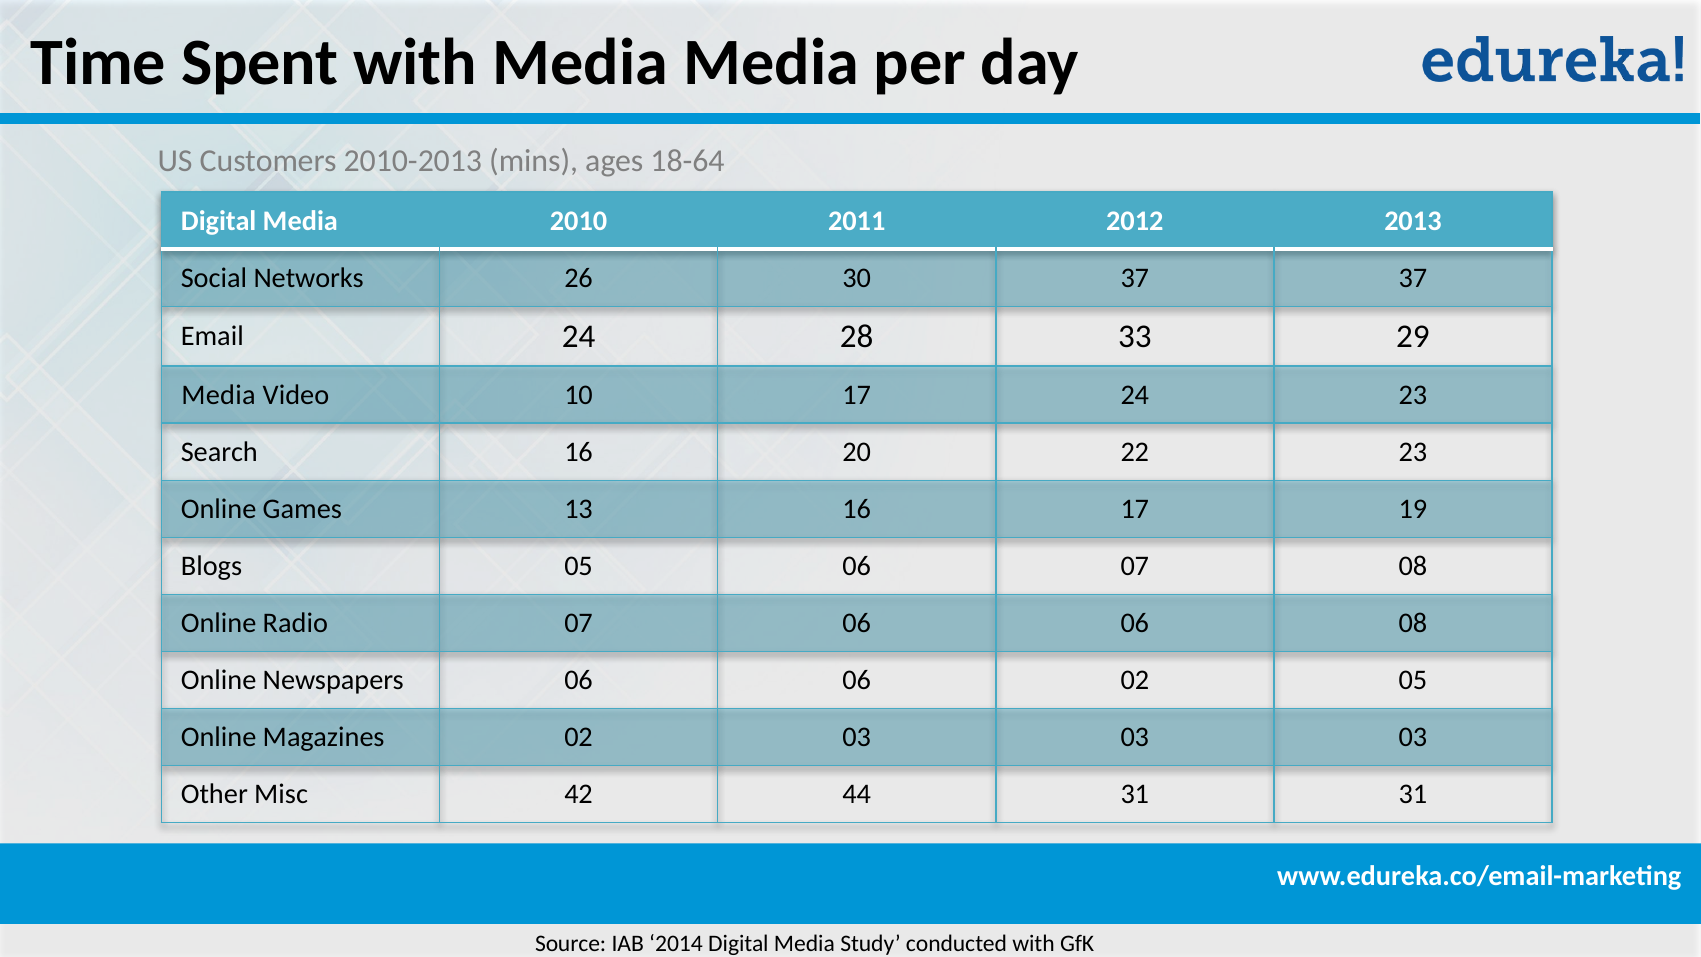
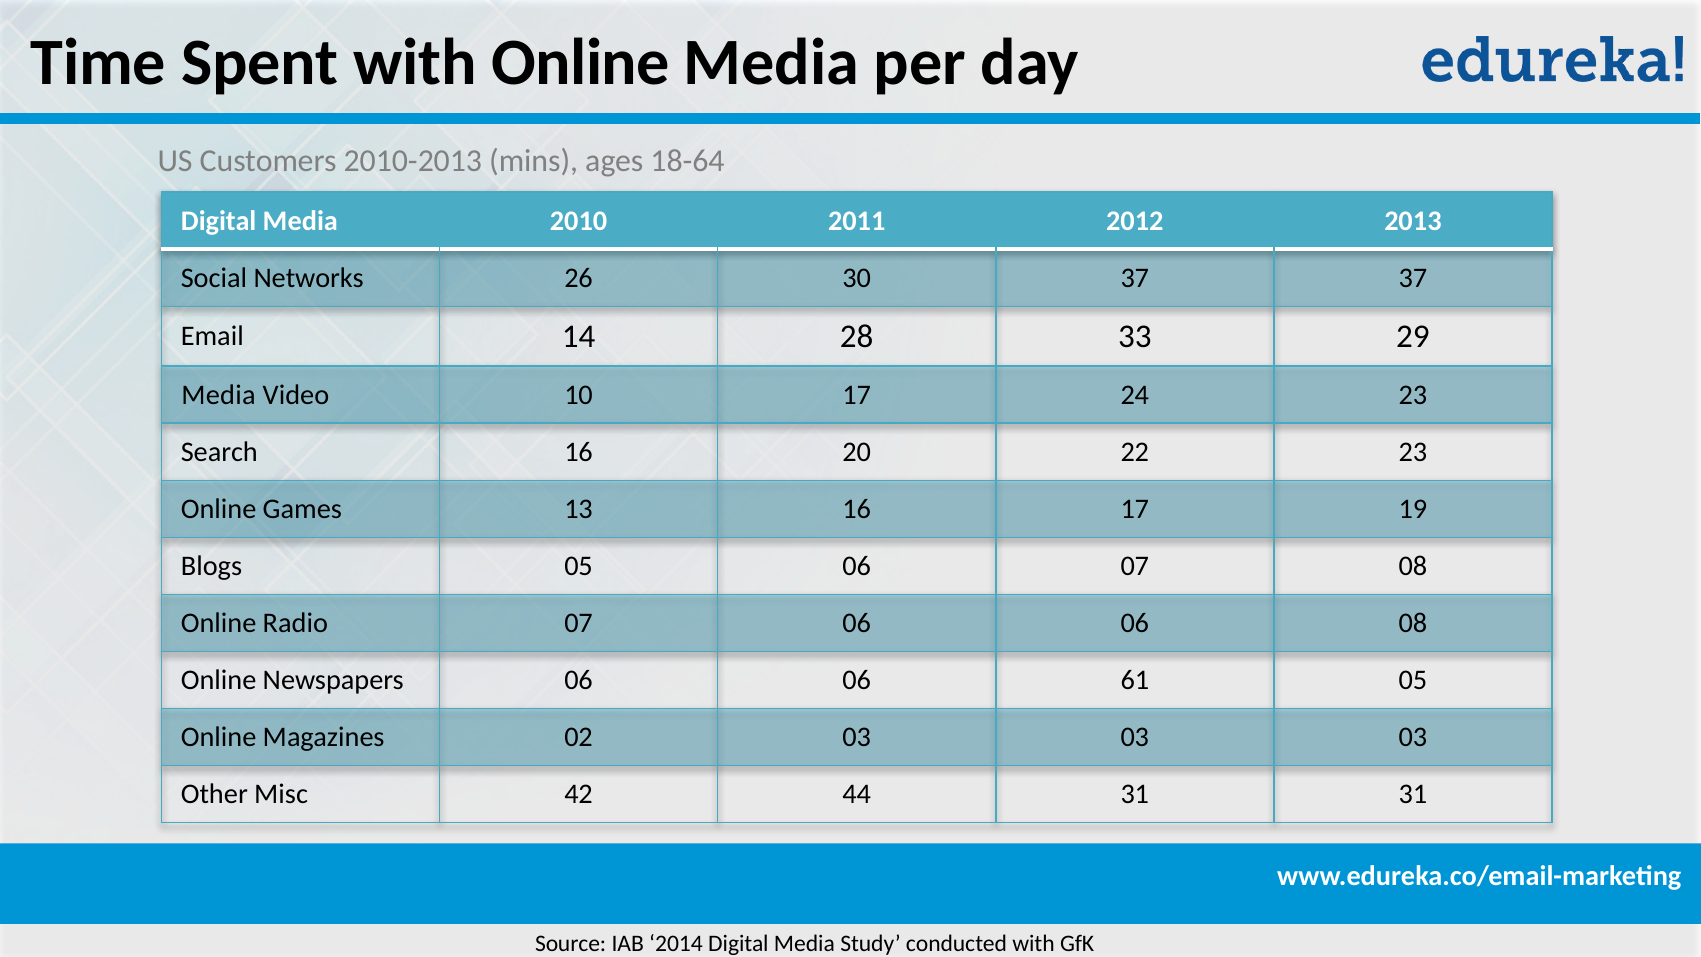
with Media: Media -> Online (581, 62)
Email 24: 24 -> 14 (579, 337)
06 02: 02 -> 61 (1135, 680)
